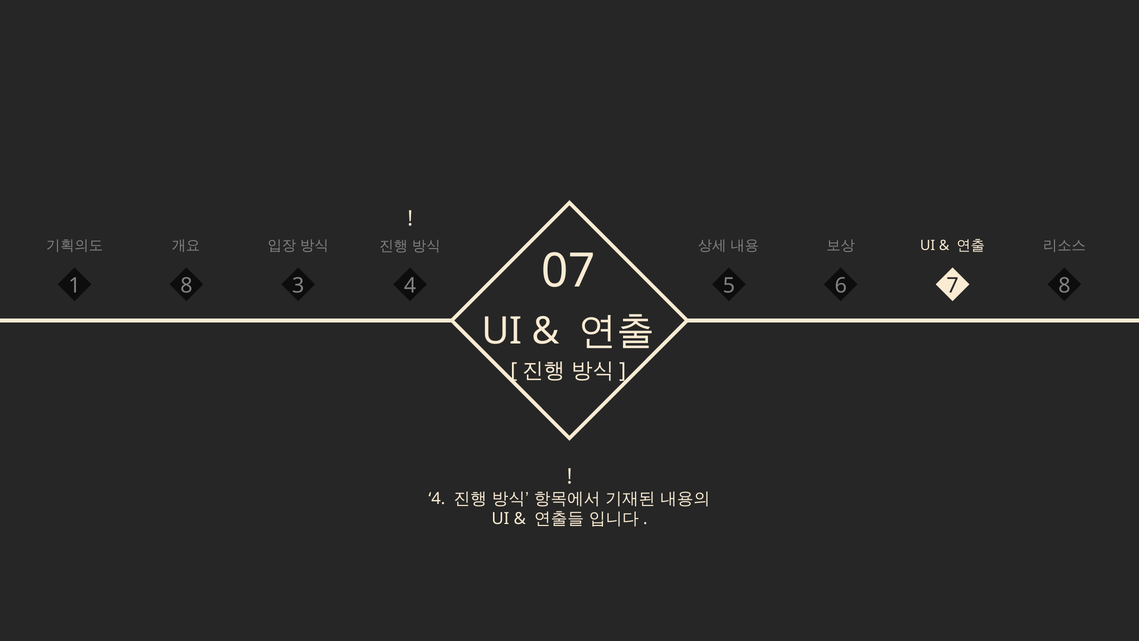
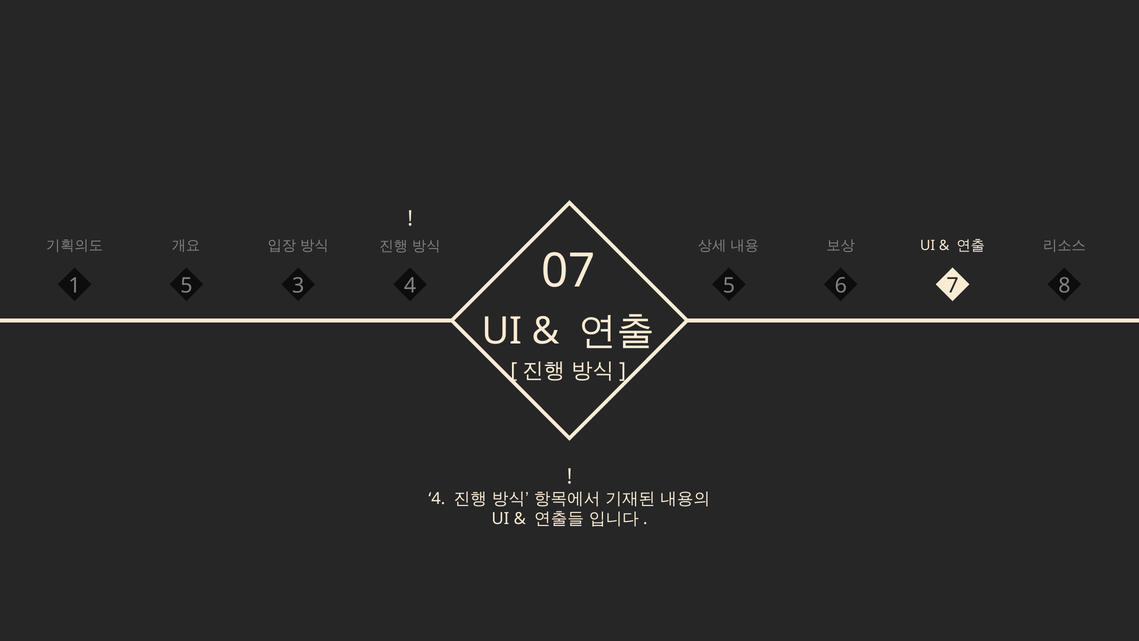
1 8: 8 -> 5 (186, 286)
